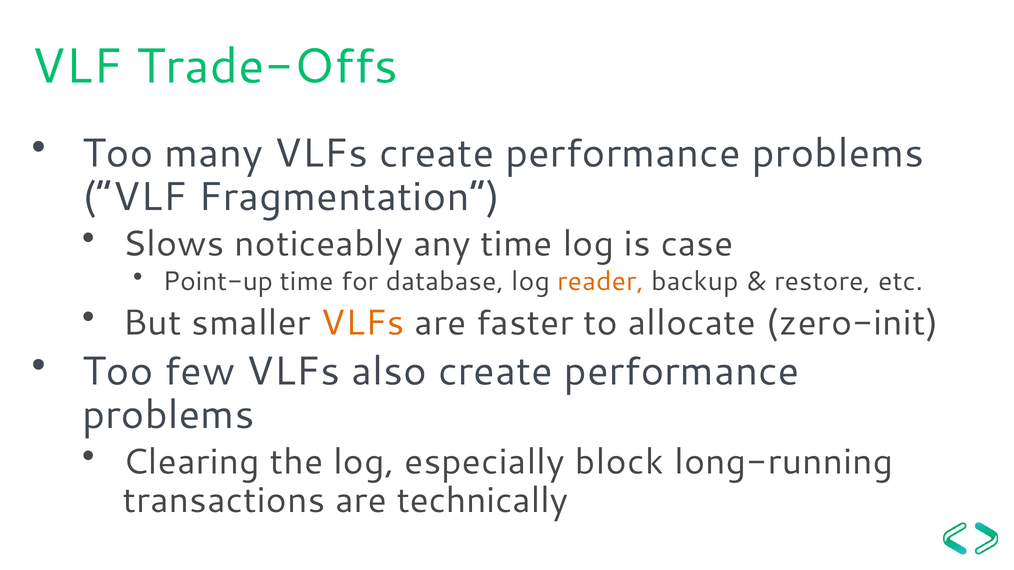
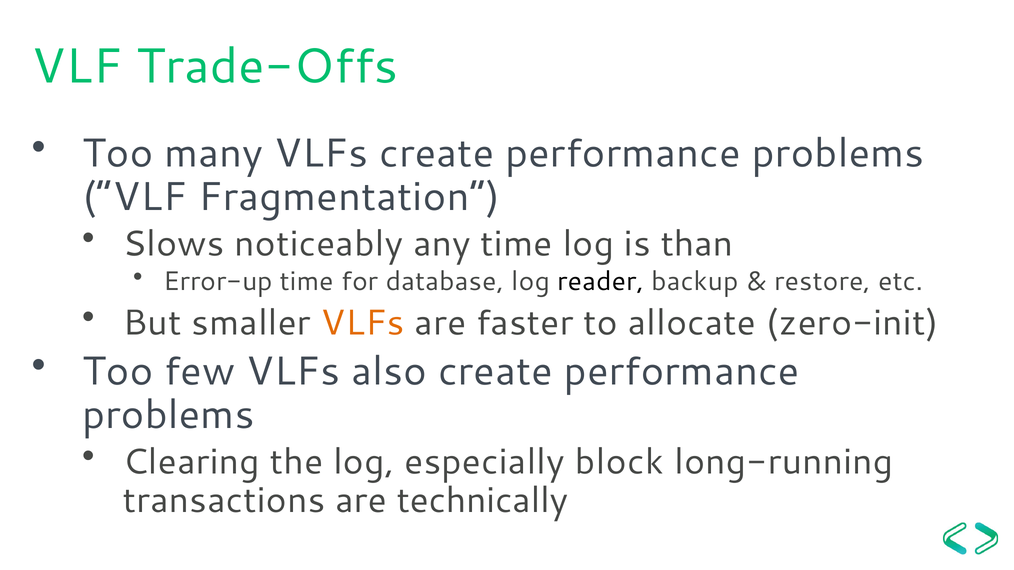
case: case -> than (697, 244)
Point-up: Point-up -> Error-up (218, 282)
reader colour: orange -> black (601, 282)
